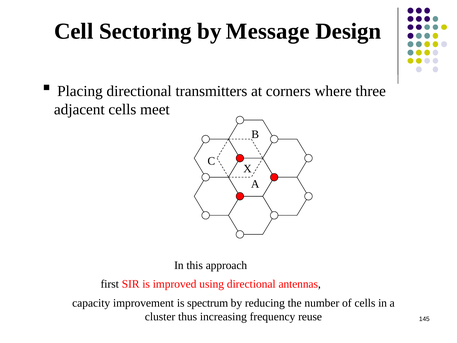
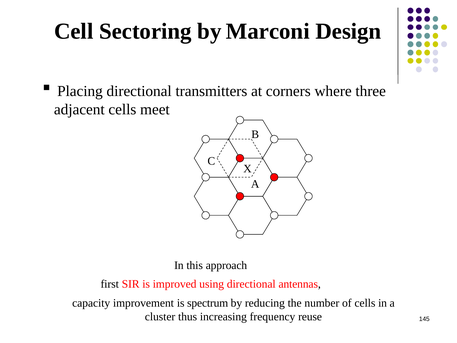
Message: Message -> Marconi (268, 31)
